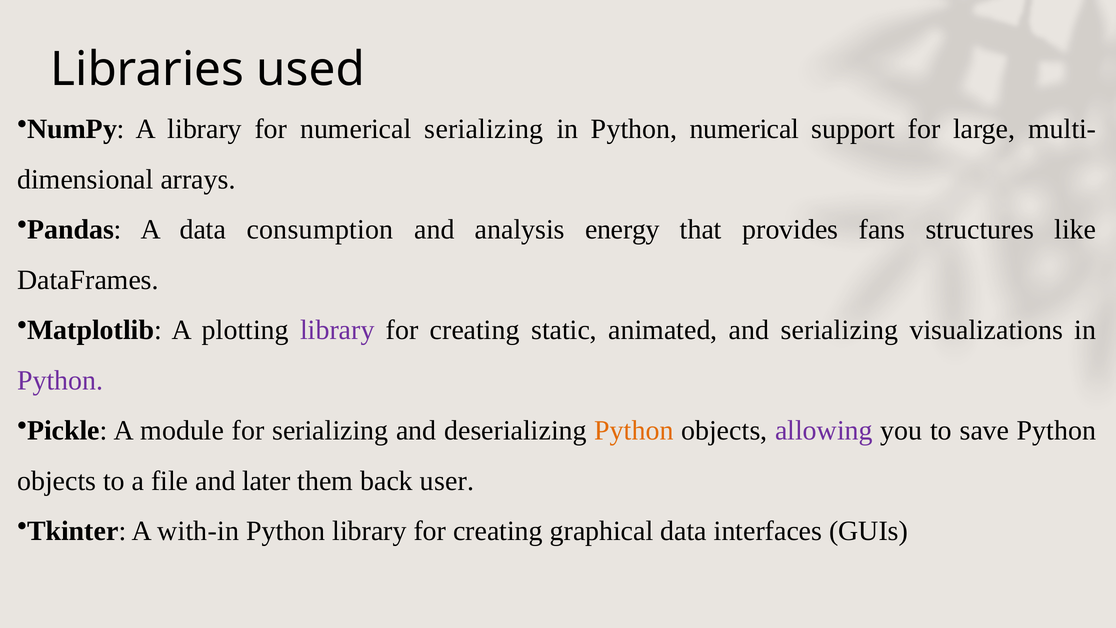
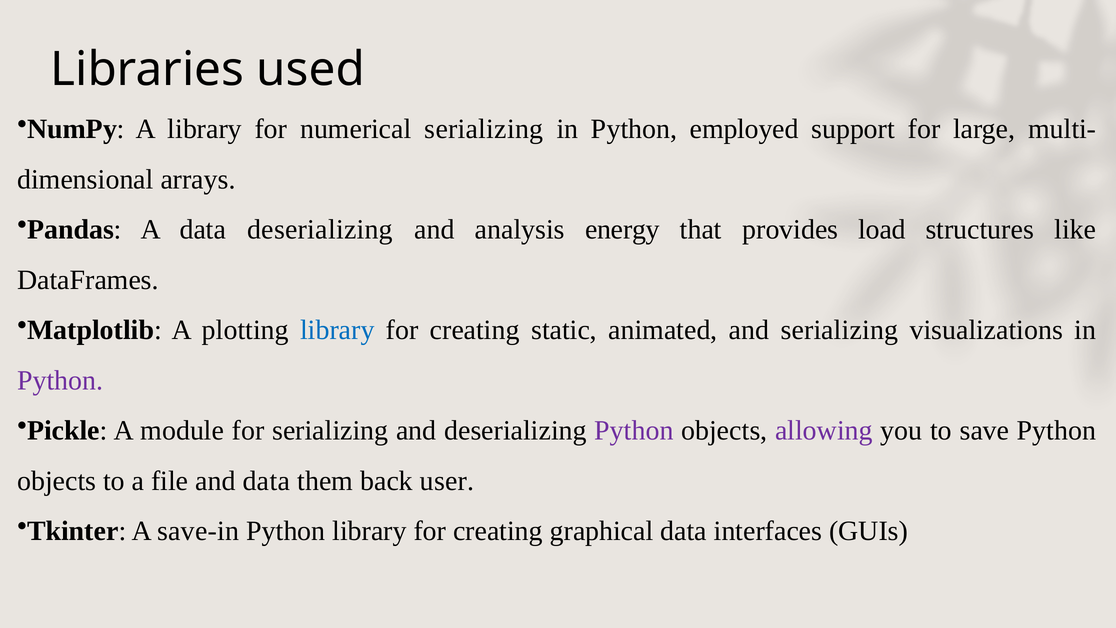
Python numerical: numerical -> employed (744, 129)
data consumption: consumption -> deserializing (320, 230)
fans: fans -> load (882, 230)
library colour: purple -> blue (337, 330)
Python colour: orange -> purple (634, 430)
and later: later -> data (266, 481)
with-in: with-in -> save-in (198, 531)
